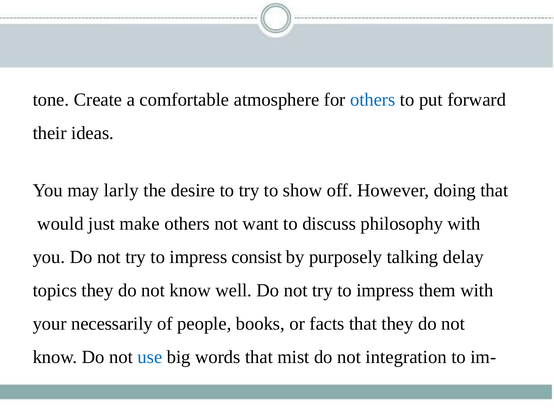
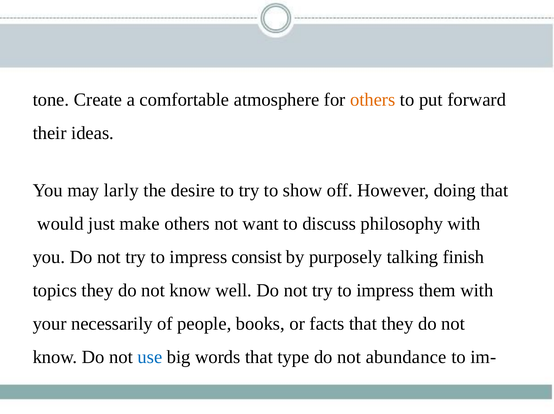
others colour: blue -> orange (373, 100)
delay: delay -> finish (464, 257)
mist: mist -> type (293, 357)
integration: integration -> abundance (406, 357)
